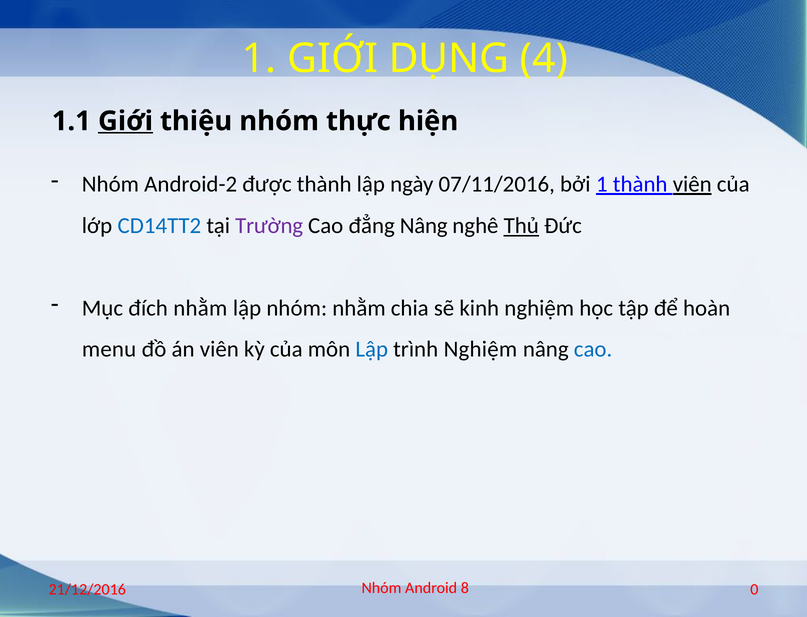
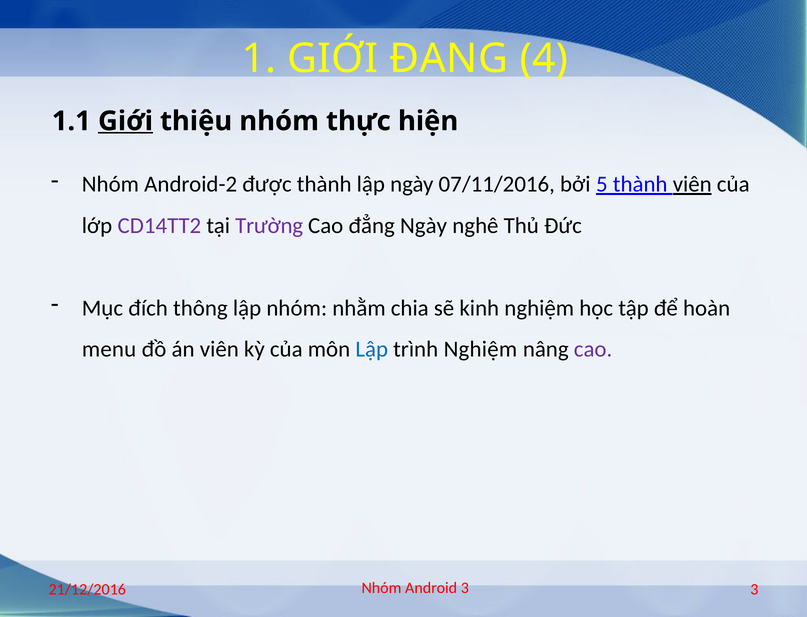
DỤNG: DỤNG -> ĐANG (449, 59)
bởi 1: 1 -> 5 (602, 184)
CD14TT2 colour: blue -> purple (159, 226)
đẳng Nâng: Nâng -> Ngày (424, 226)
Thủ underline: present -> none (521, 226)
đích nhằm: nhằm -> thông (200, 308)
cao colour: blue -> purple (593, 350)
Android 8: 8 -> 3 (465, 588)
21/12/2016 0: 0 -> 3 (754, 590)
